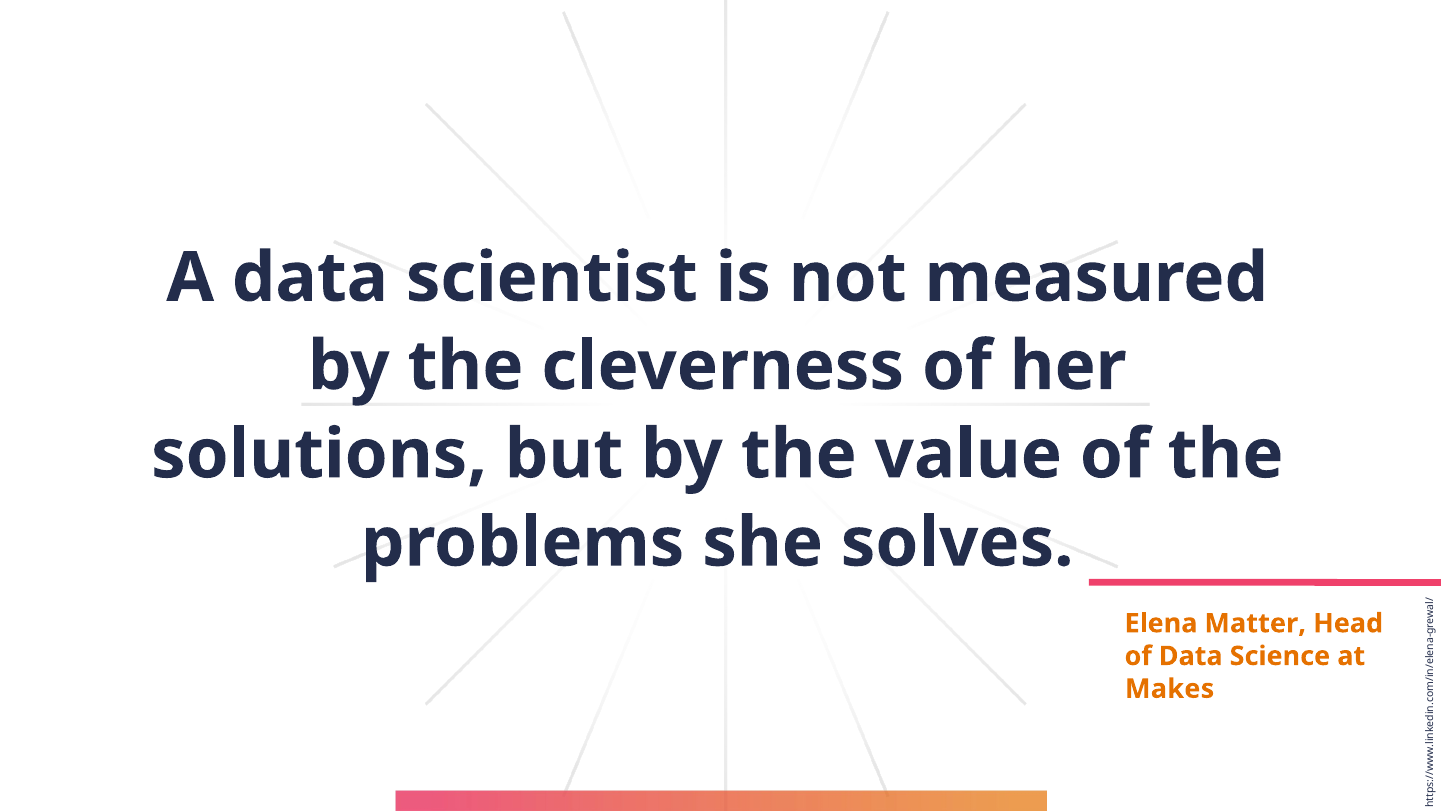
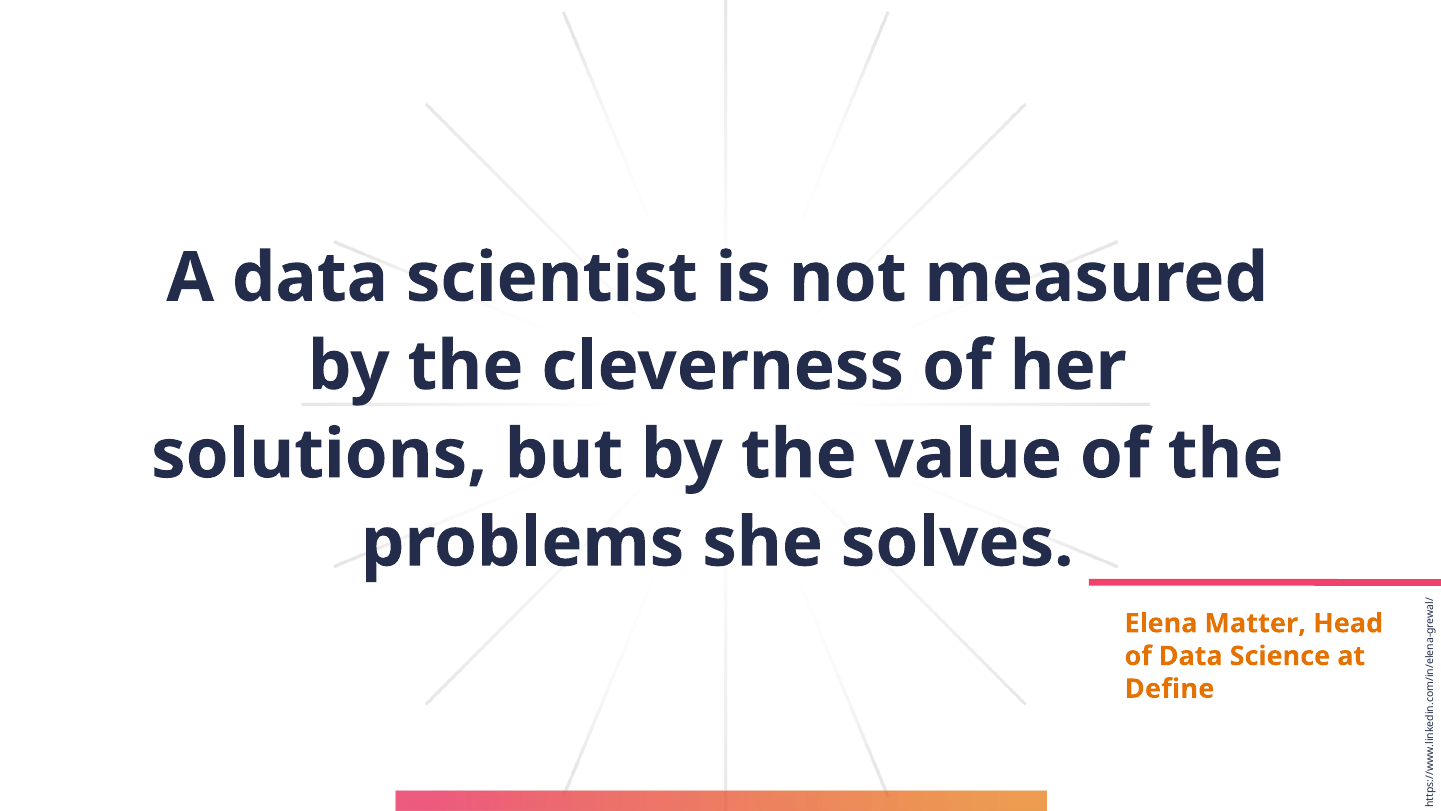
Makes: Makes -> Define (1170, 689)
